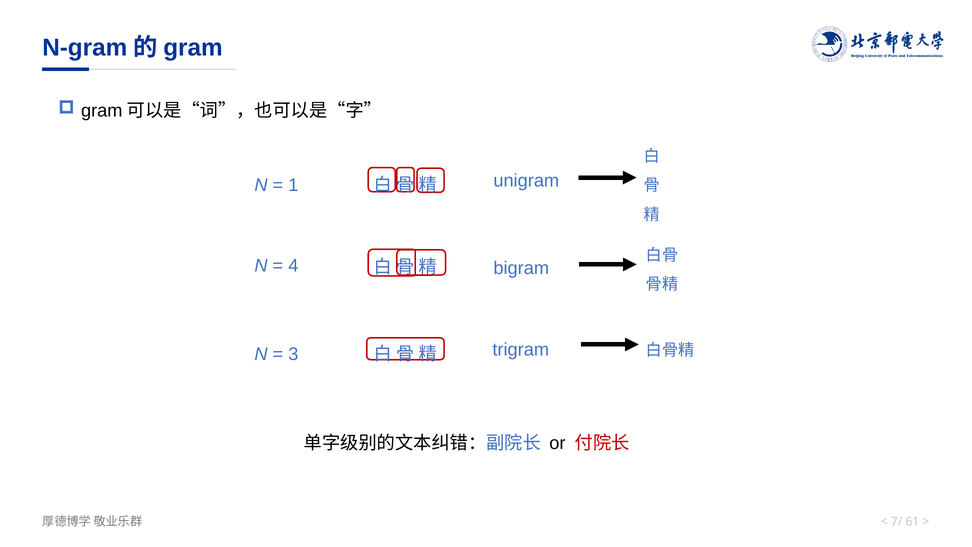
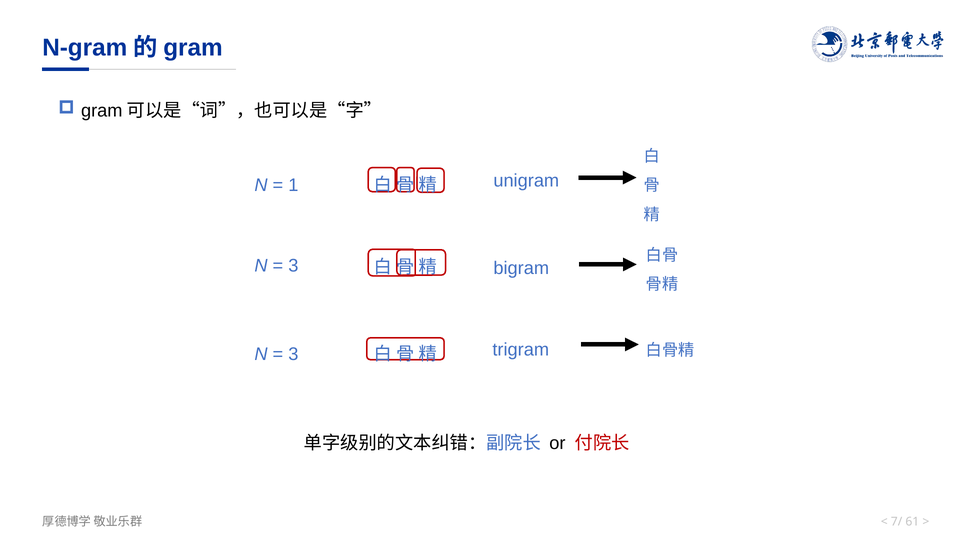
4: 4 -> 3 (293, 266)
